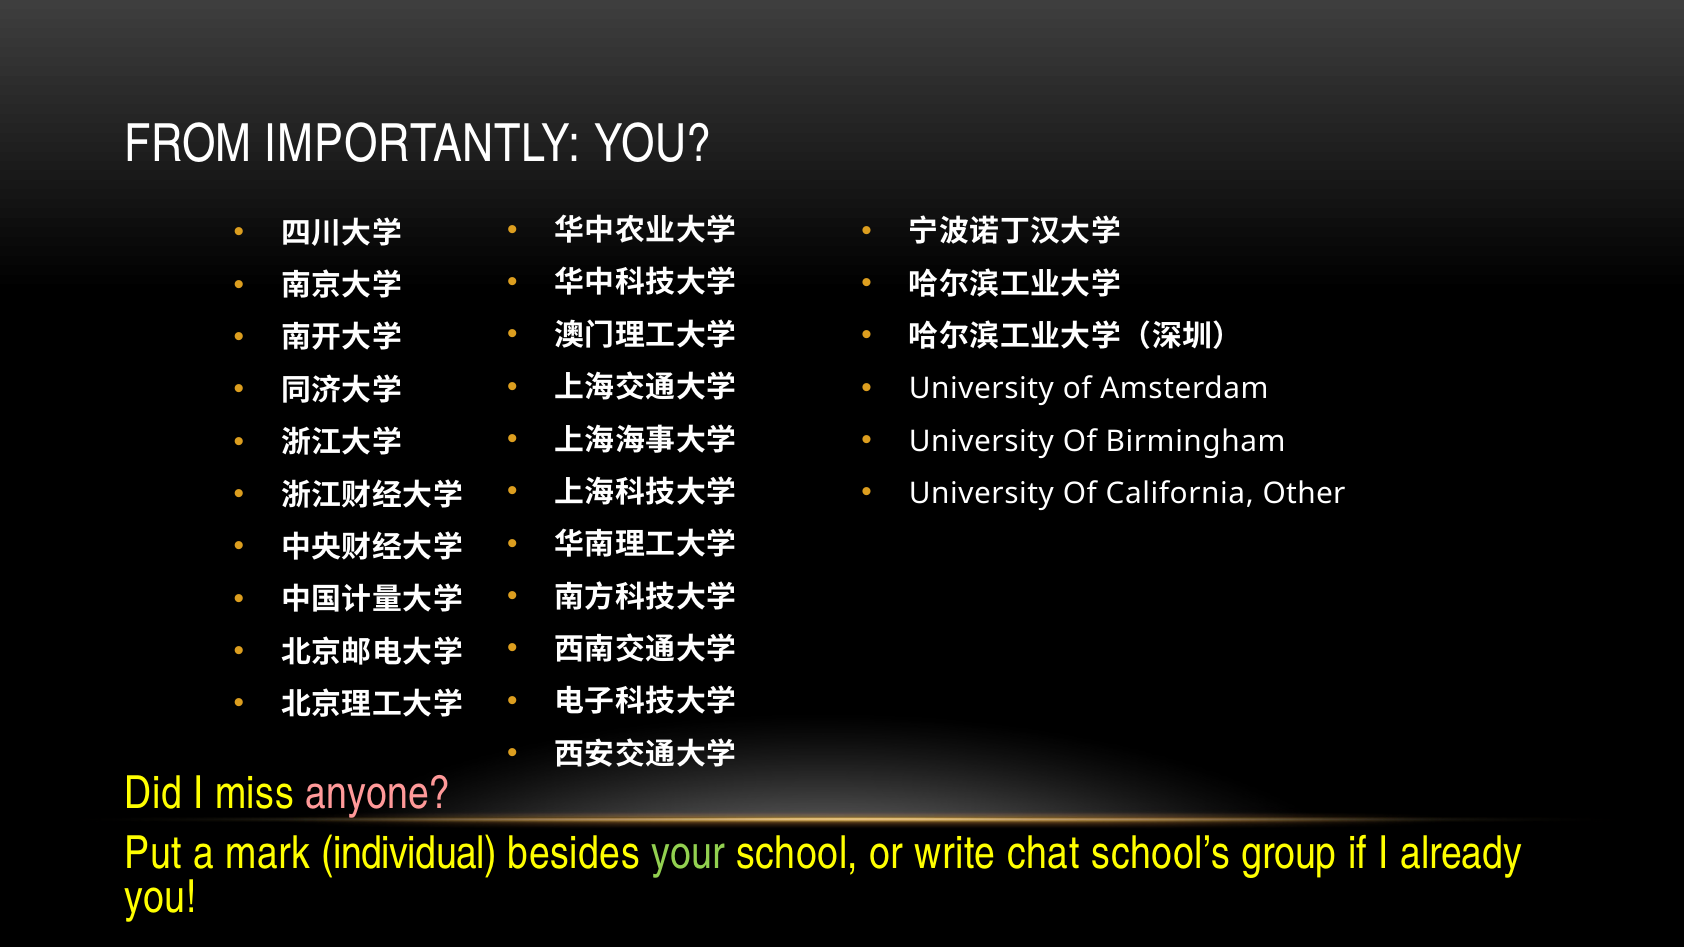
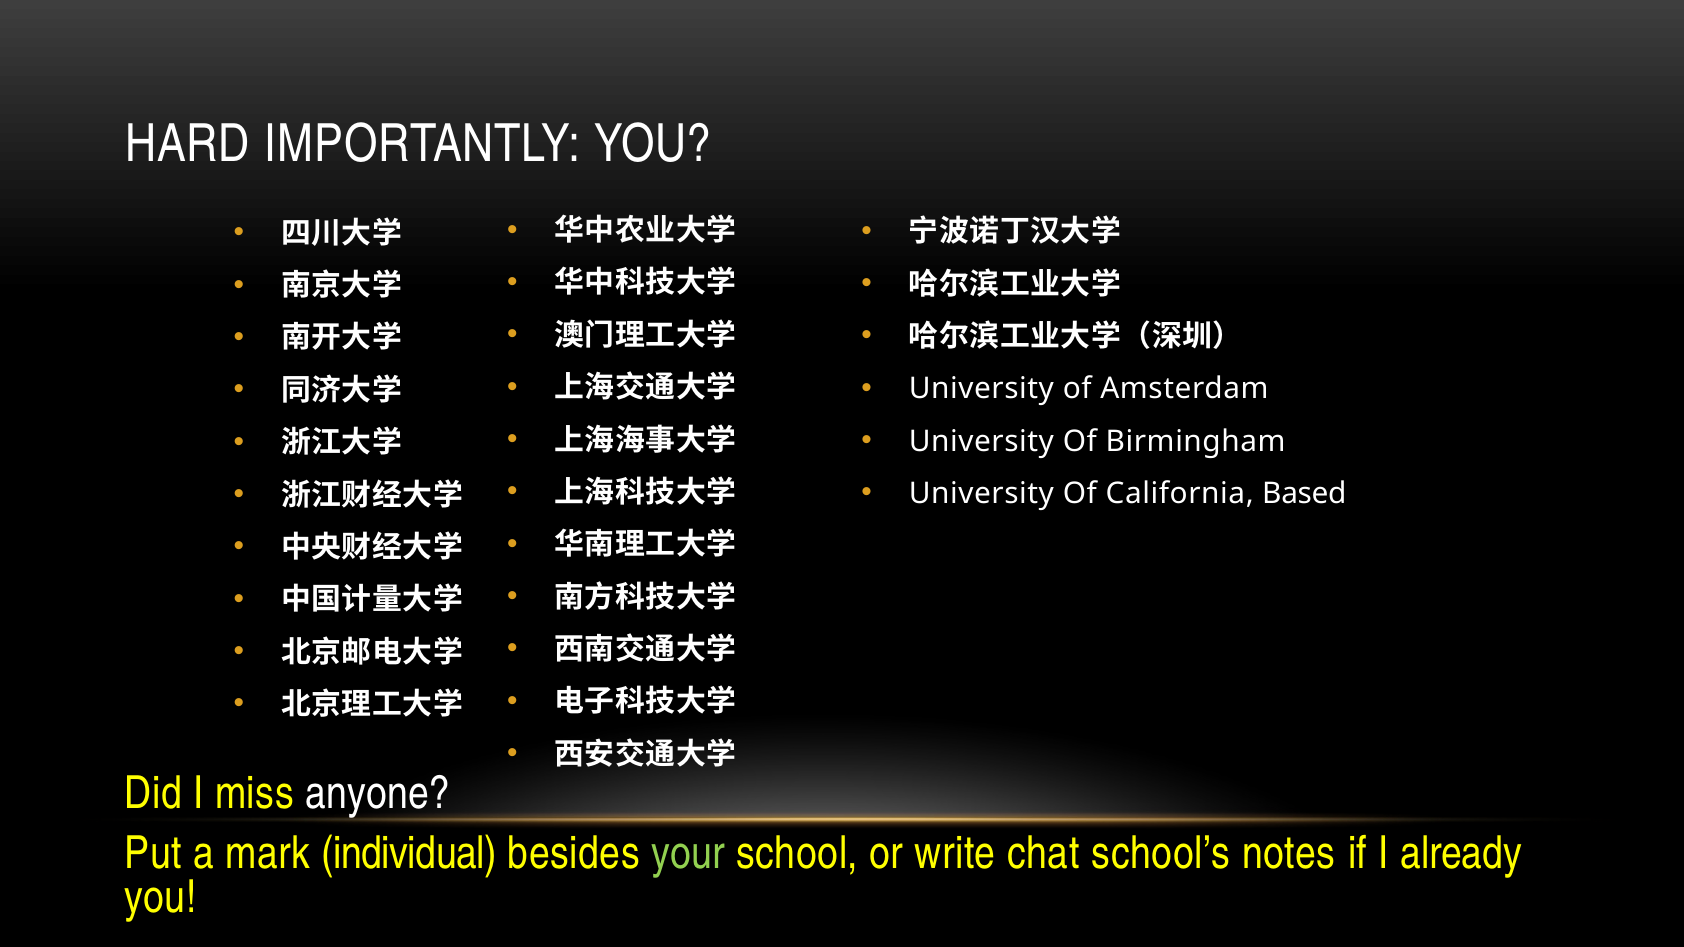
FROM: FROM -> HARD (188, 145)
Other: Other -> Based (1304, 494)
anyone colour: pink -> white (378, 794)
group: group -> notes (1289, 854)
